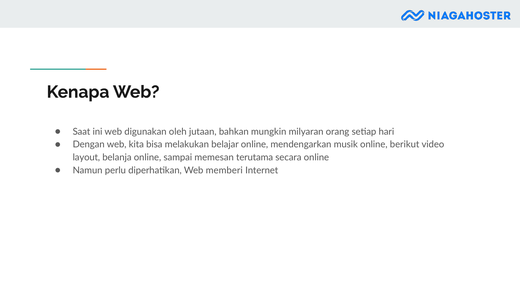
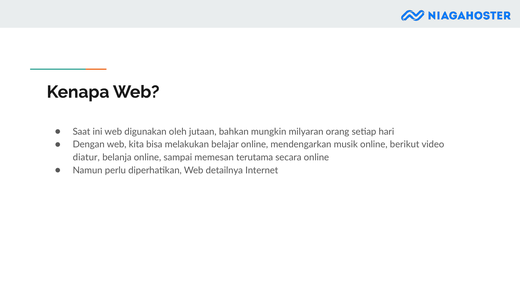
layout: layout -> diatur (86, 157)
memberi: memberi -> detailnya (224, 170)
